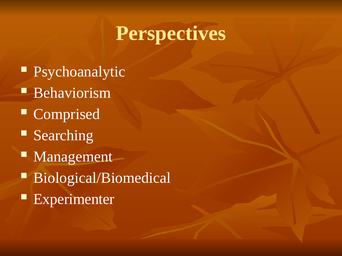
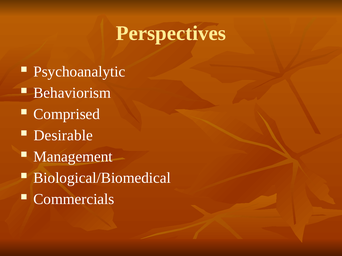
Searching: Searching -> Desirable (63, 136)
Experimenter: Experimenter -> Commercials (74, 199)
